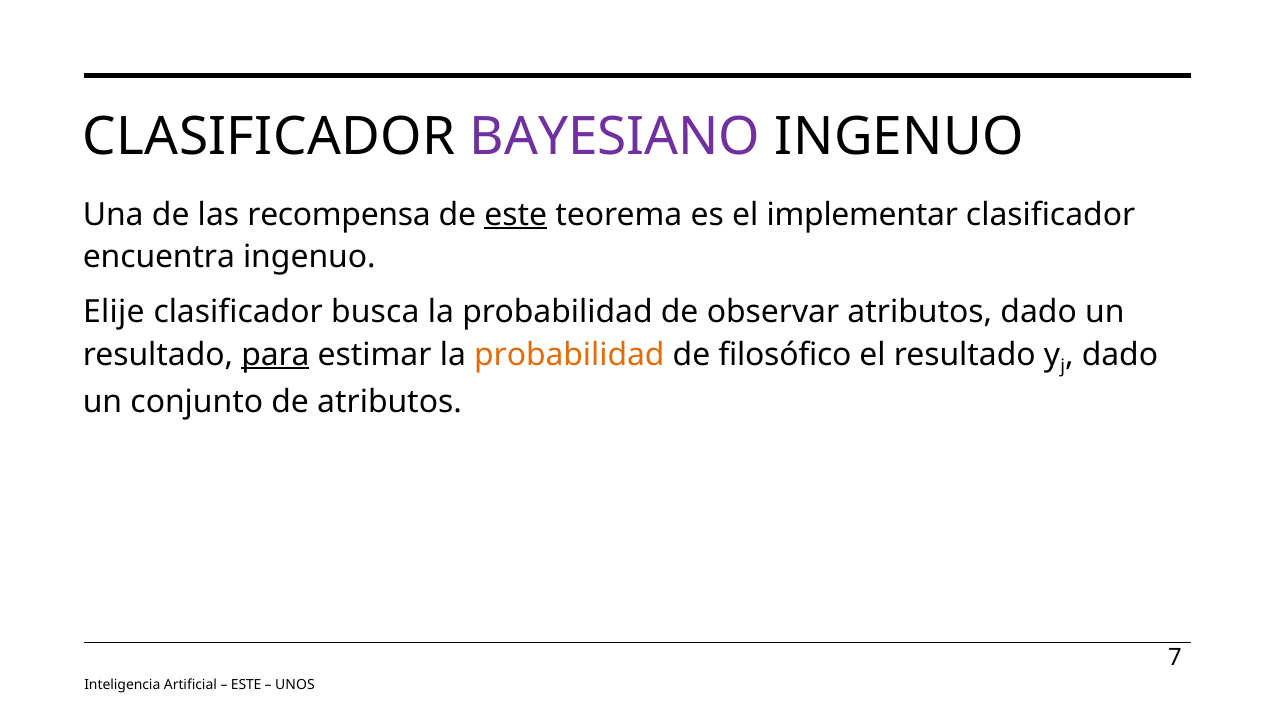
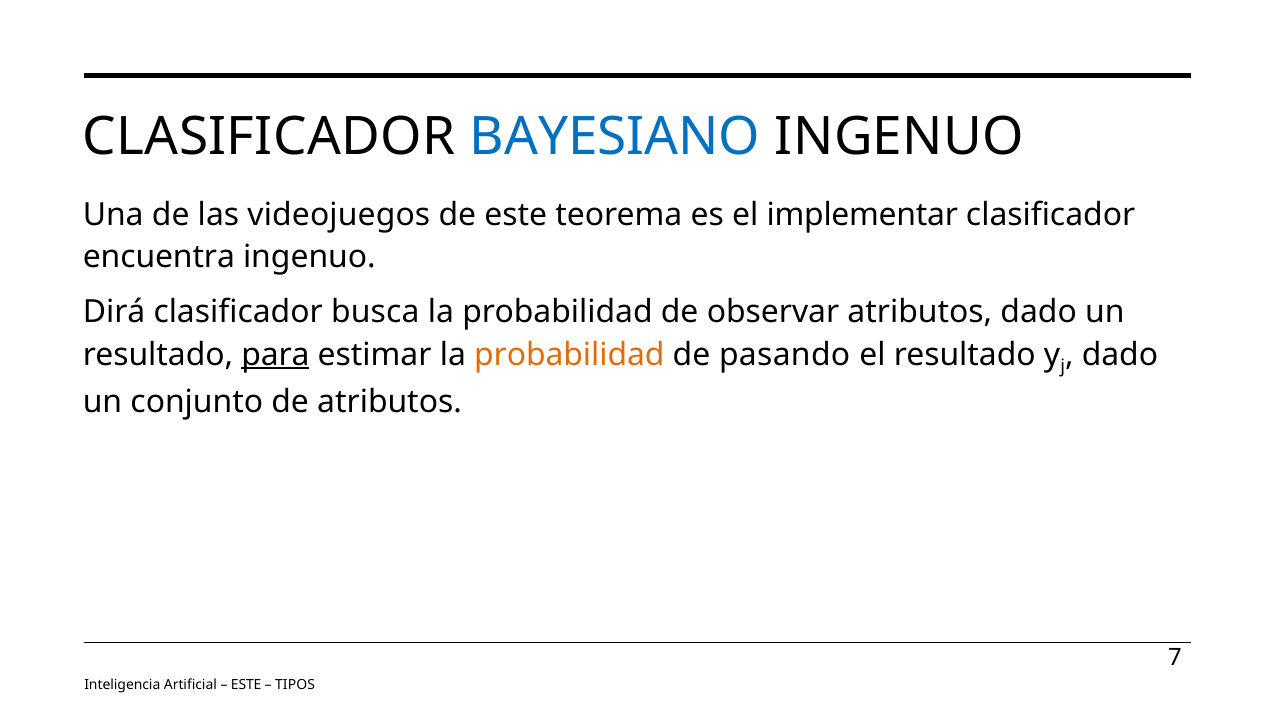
BAYESIANO colour: purple -> blue (615, 137)
recompensa: recompensa -> videojuegos (339, 215)
este underline: present -> none (516, 215)
Elije: Elije -> Dirá (114, 312)
filosófico: filosófico -> pasando (785, 355)
UNOS: UNOS -> TIPOS (295, 685)
